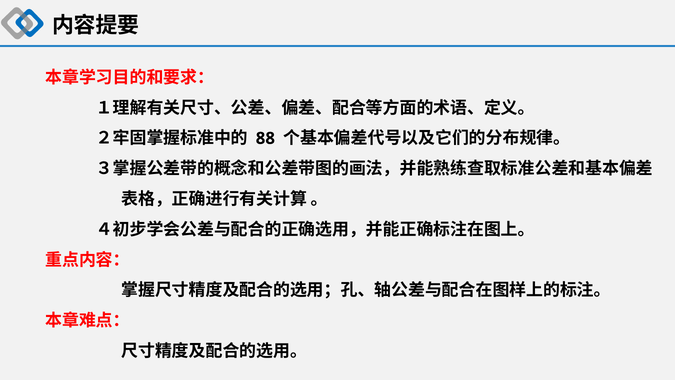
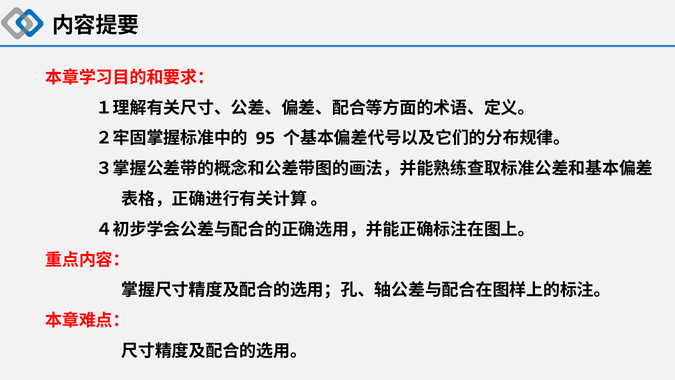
88: 88 -> 95 (265, 138)
